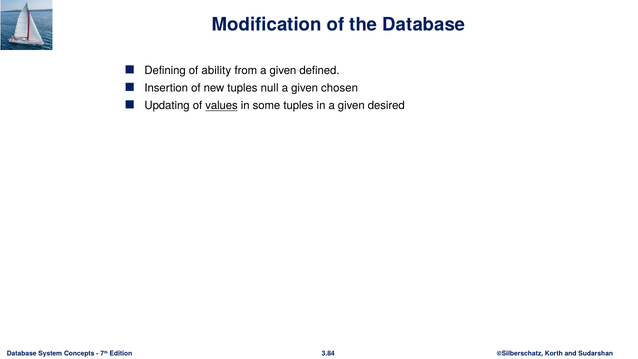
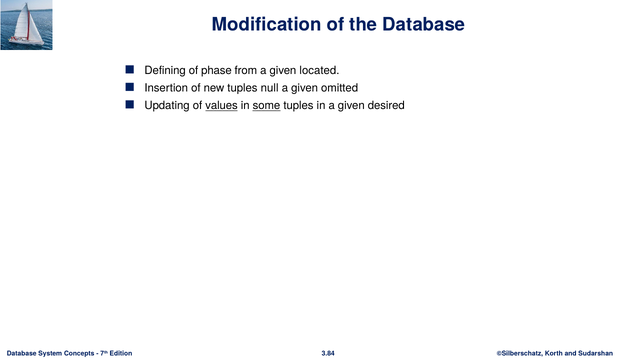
ability: ability -> phase (216, 71)
defined: defined -> located (319, 71)
chosen: chosen -> omitted (340, 88)
some underline: none -> present (266, 106)
